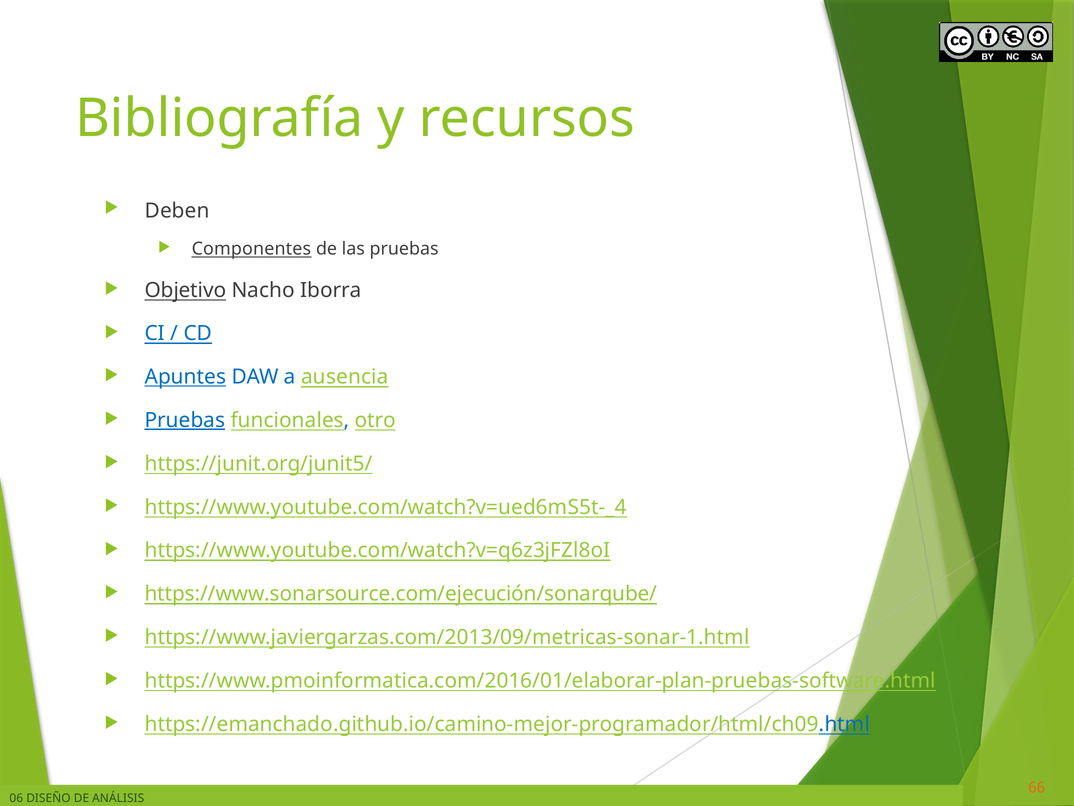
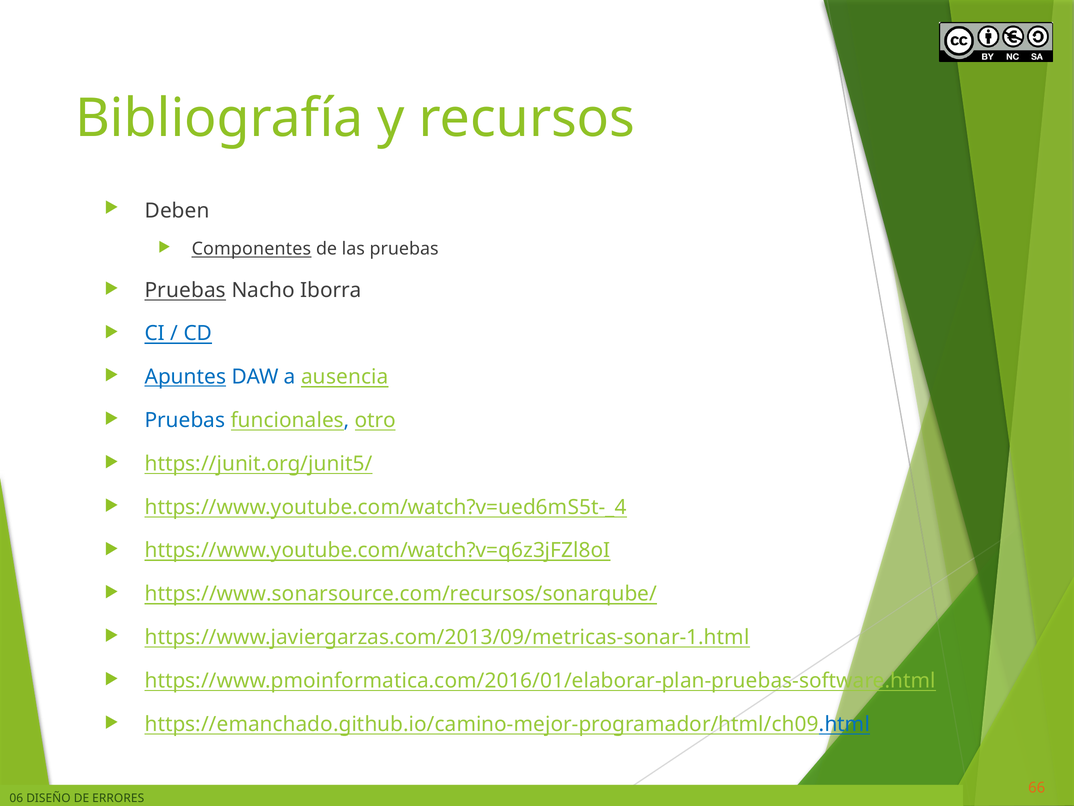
Objetivo: Objetivo -> Pruebas (185, 290)
Pruebas underline: present -> none (185, 420)
https://www.sonarsource.com/ejecución/sonarqube/: https://www.sonarsource.com/ejecución/sonarqube/ -> https://www.sonarsource.com/recursos/sonarqube/ (401, 594)
ANÁLISIS: ANÁLISIS -> ERRORES (118, 798)
